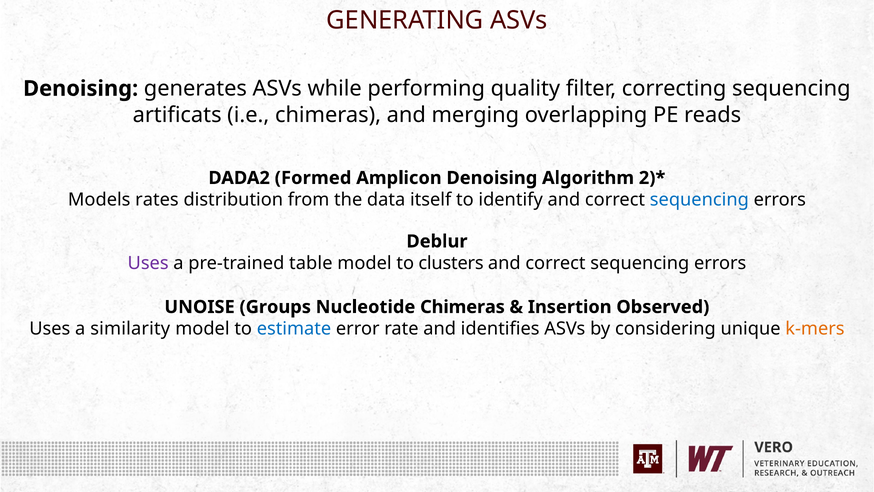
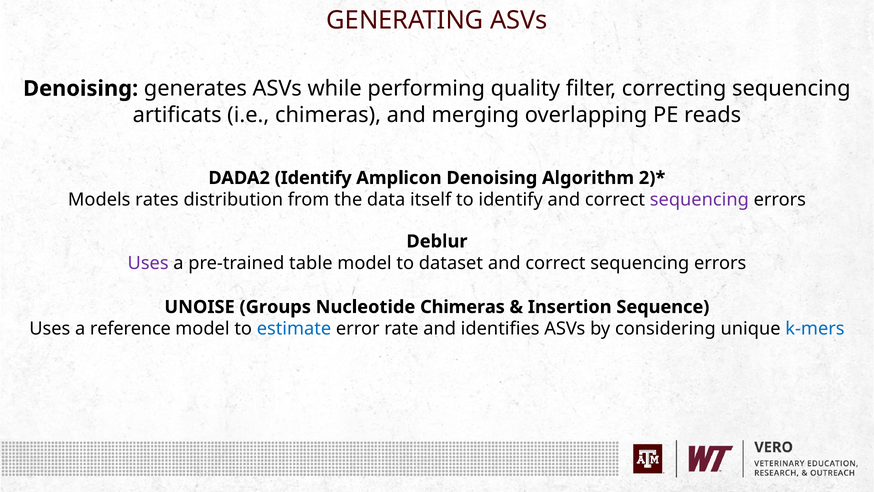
DADA2 Formed: Formed -> Identify (313, 178)
sequencing colour: blue -> purple (699, 200)
clusters: clusters -> dataset (451, 263)
Observed: Observed -> Sequence (663, 307)
similarity: similarity -> reference (130, 329)
k-mers colour: orange -> blue (815, 329)
